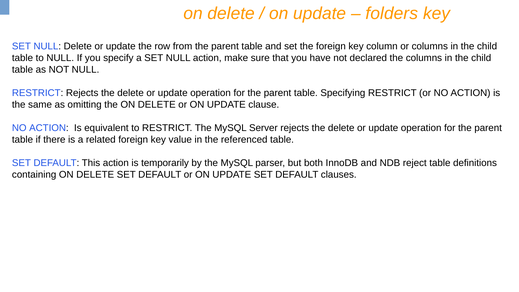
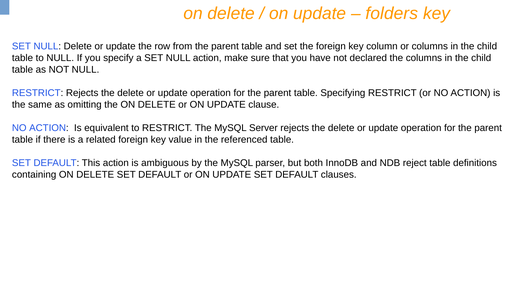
temporarily: temporarily -> ambiguous (165, 163)
